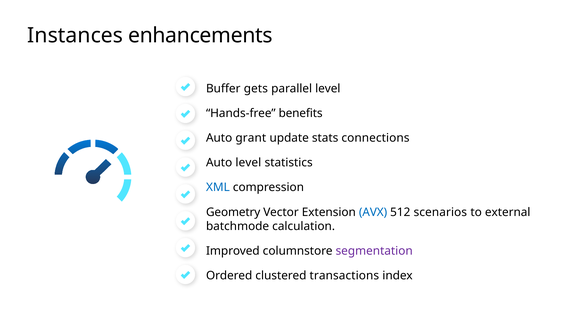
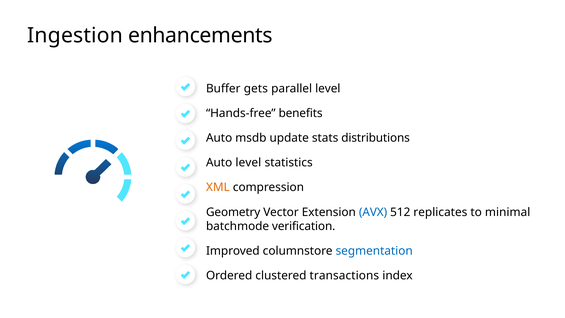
Instances: Instances -> Ingestion (75, 35)
grant: grant -> msdb (251, 138)
connections: connections -> distributions (376, 138)
XML colour: blue -> orange (218, 187)
scenarios: scenarios -> replicates (440, 212)
external: external -> minimal (508, 212)
calculation: calculation -> verification (304, 226)
segmentation colour: purple -> blue (374, 251)
